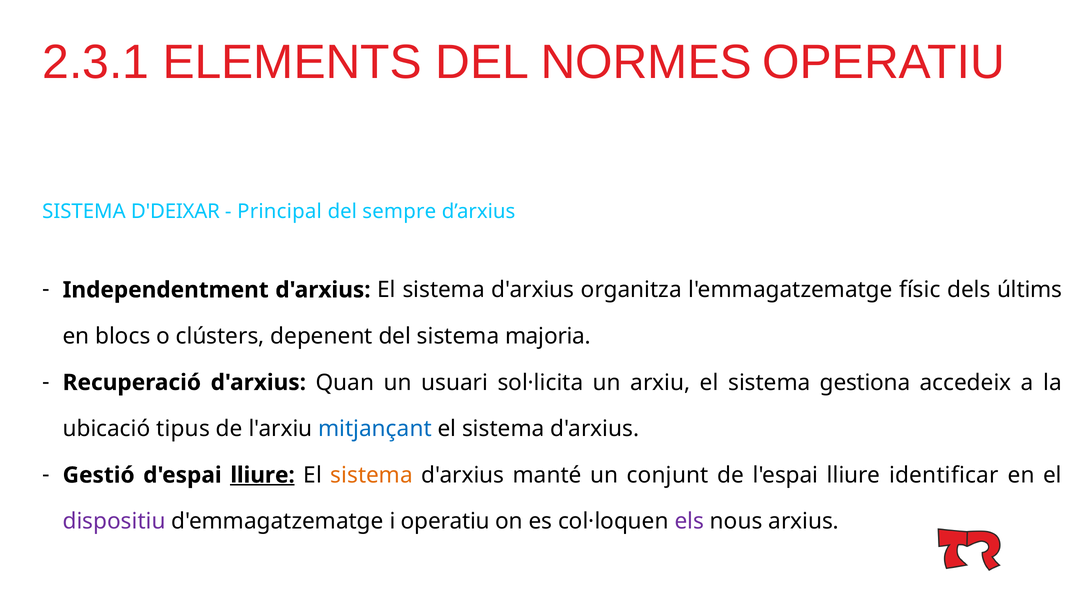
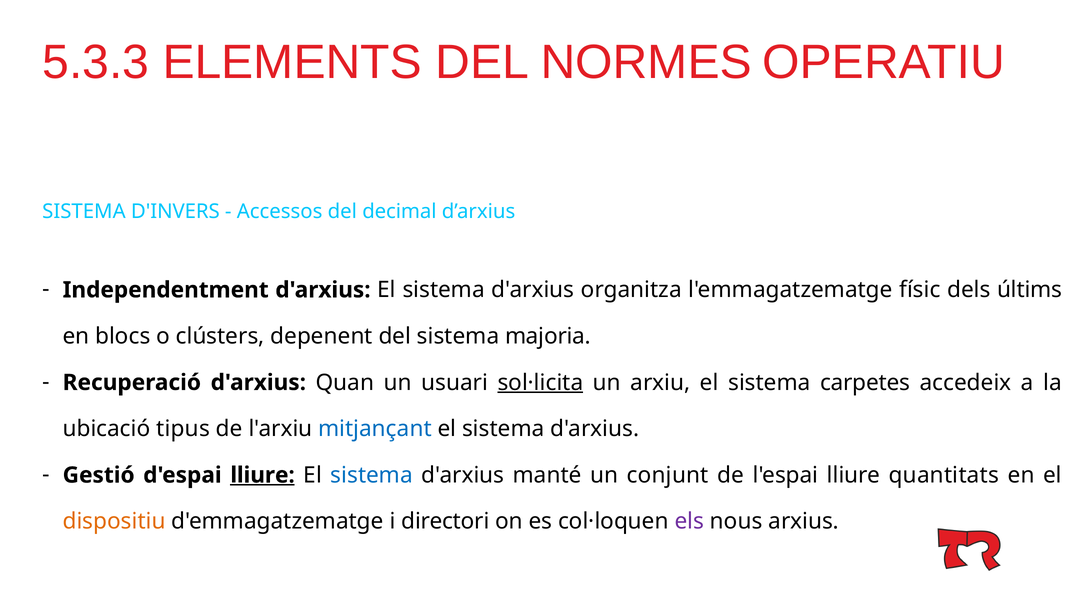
2.3.1: 2.3.1 -> 5.3.3 (96, 62)
D'DEIXAR: D'DEIXAR -> D'INVERS (175, 212)
Principal: Principal -> Accessos (280, 212)
sempre: sempre -> decimal (399, 212)
sol·licita underline: none -> present (540, 383)
gestiona: gestiona -> carpetes (865, 383)
sistema colour: orange -> blue (372, 475)
identificar: identificar -> quantitats (944, 475)
dispositiu colour: purple -> orange (114, 521)
i operatiu: operatiu -> directori (445, 521)
